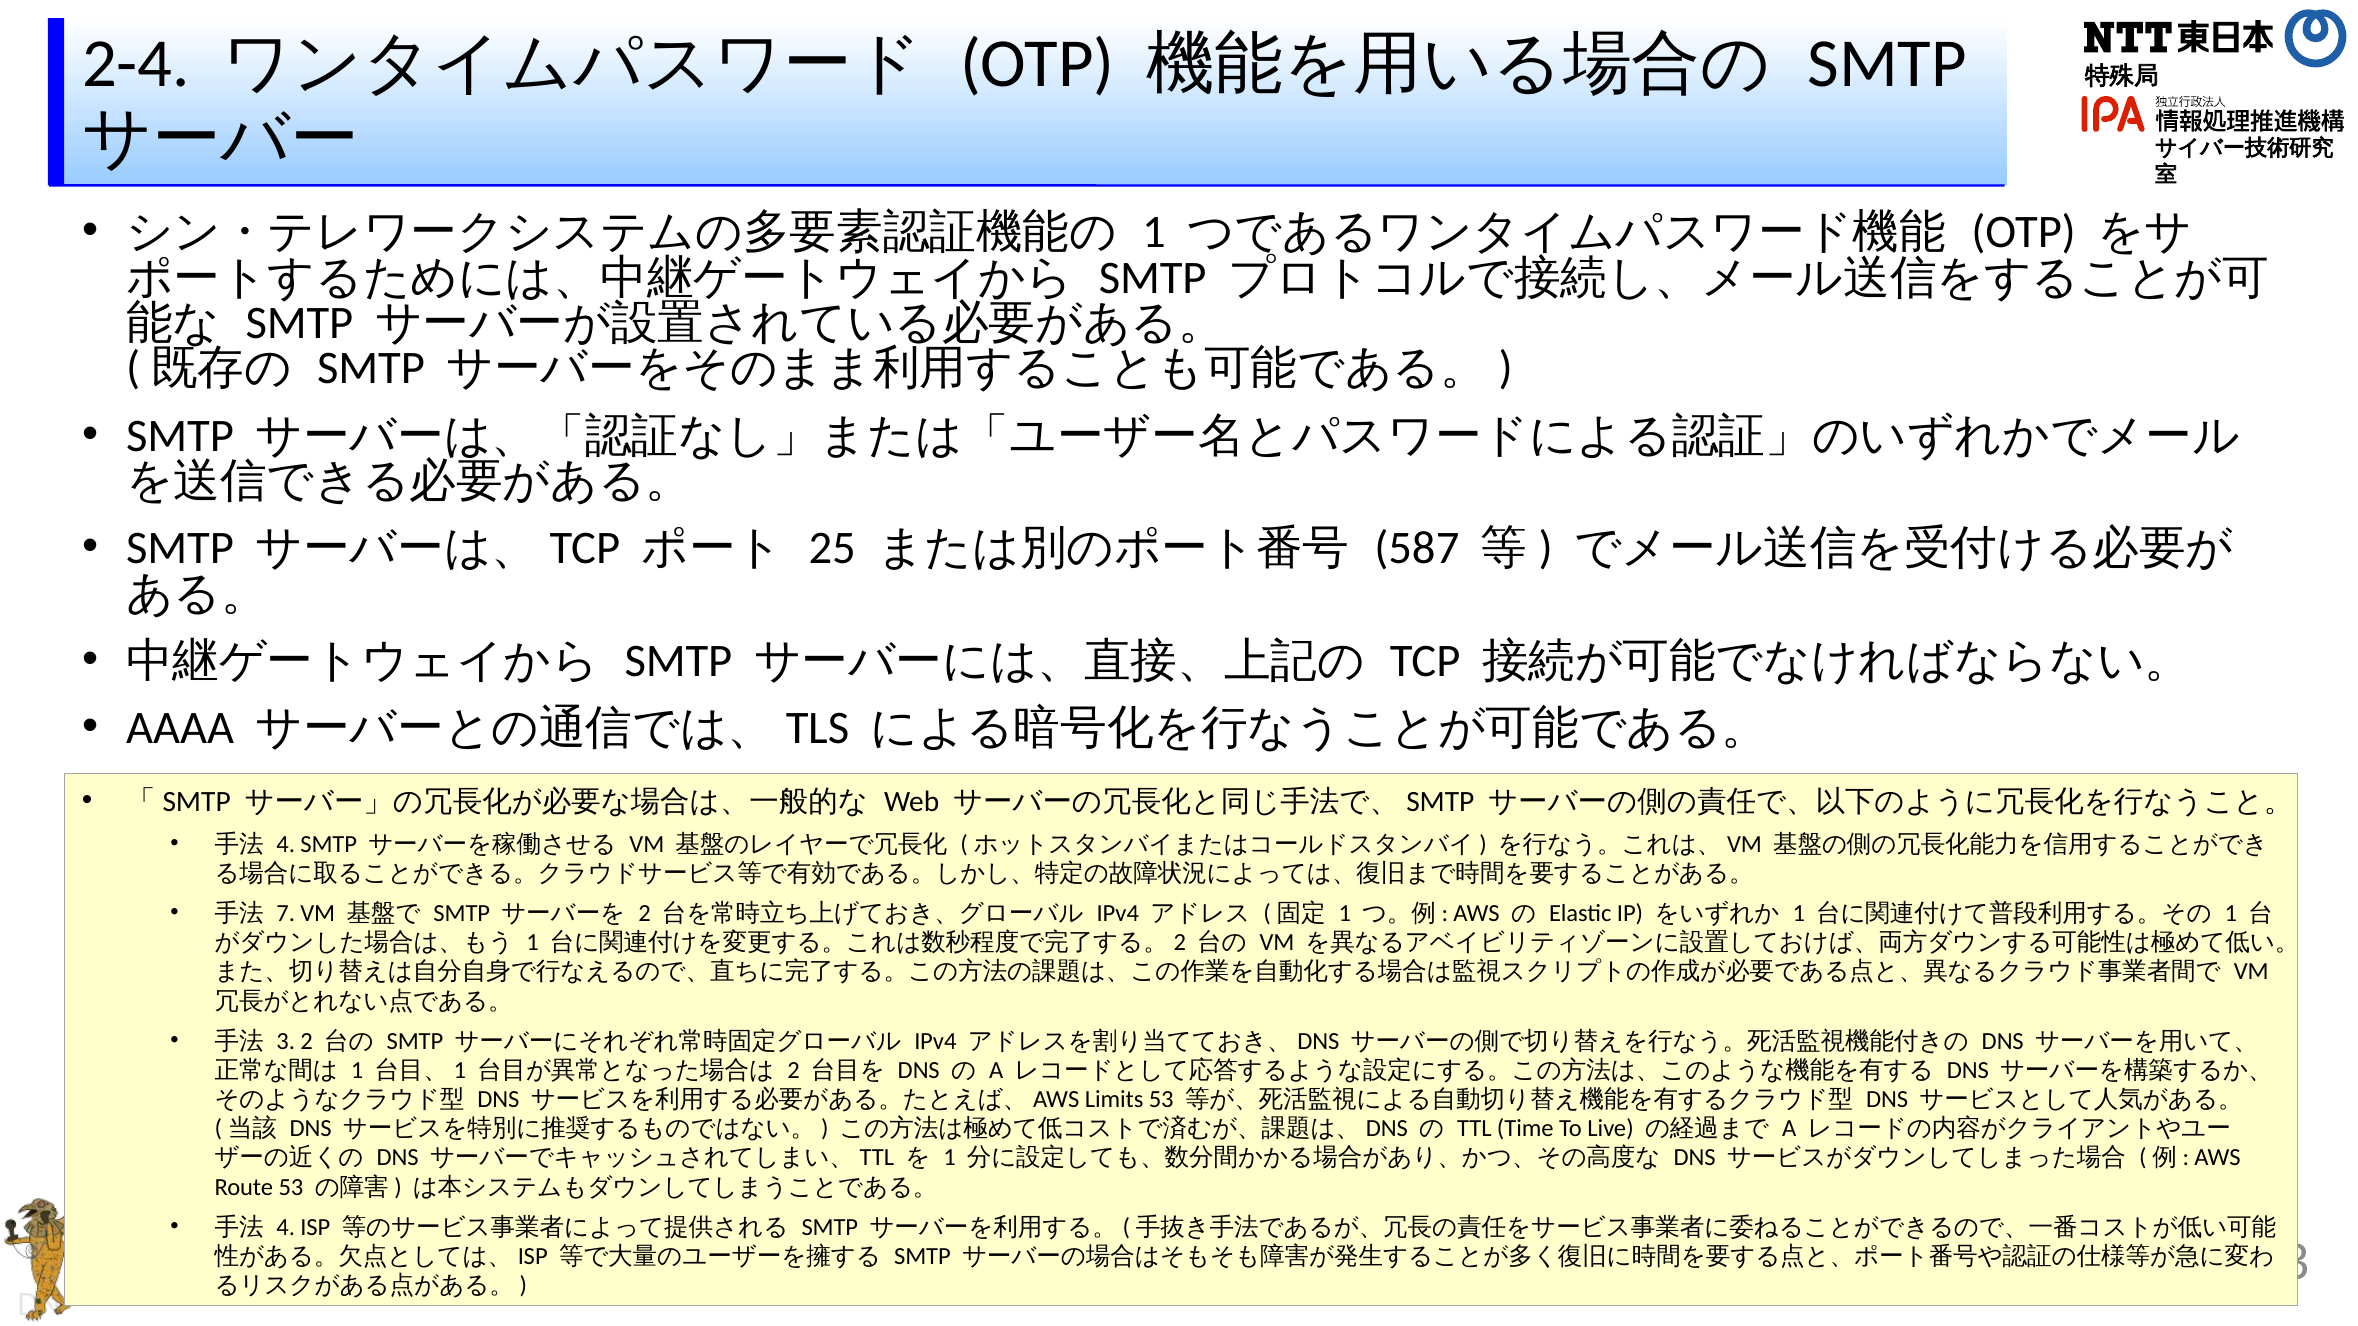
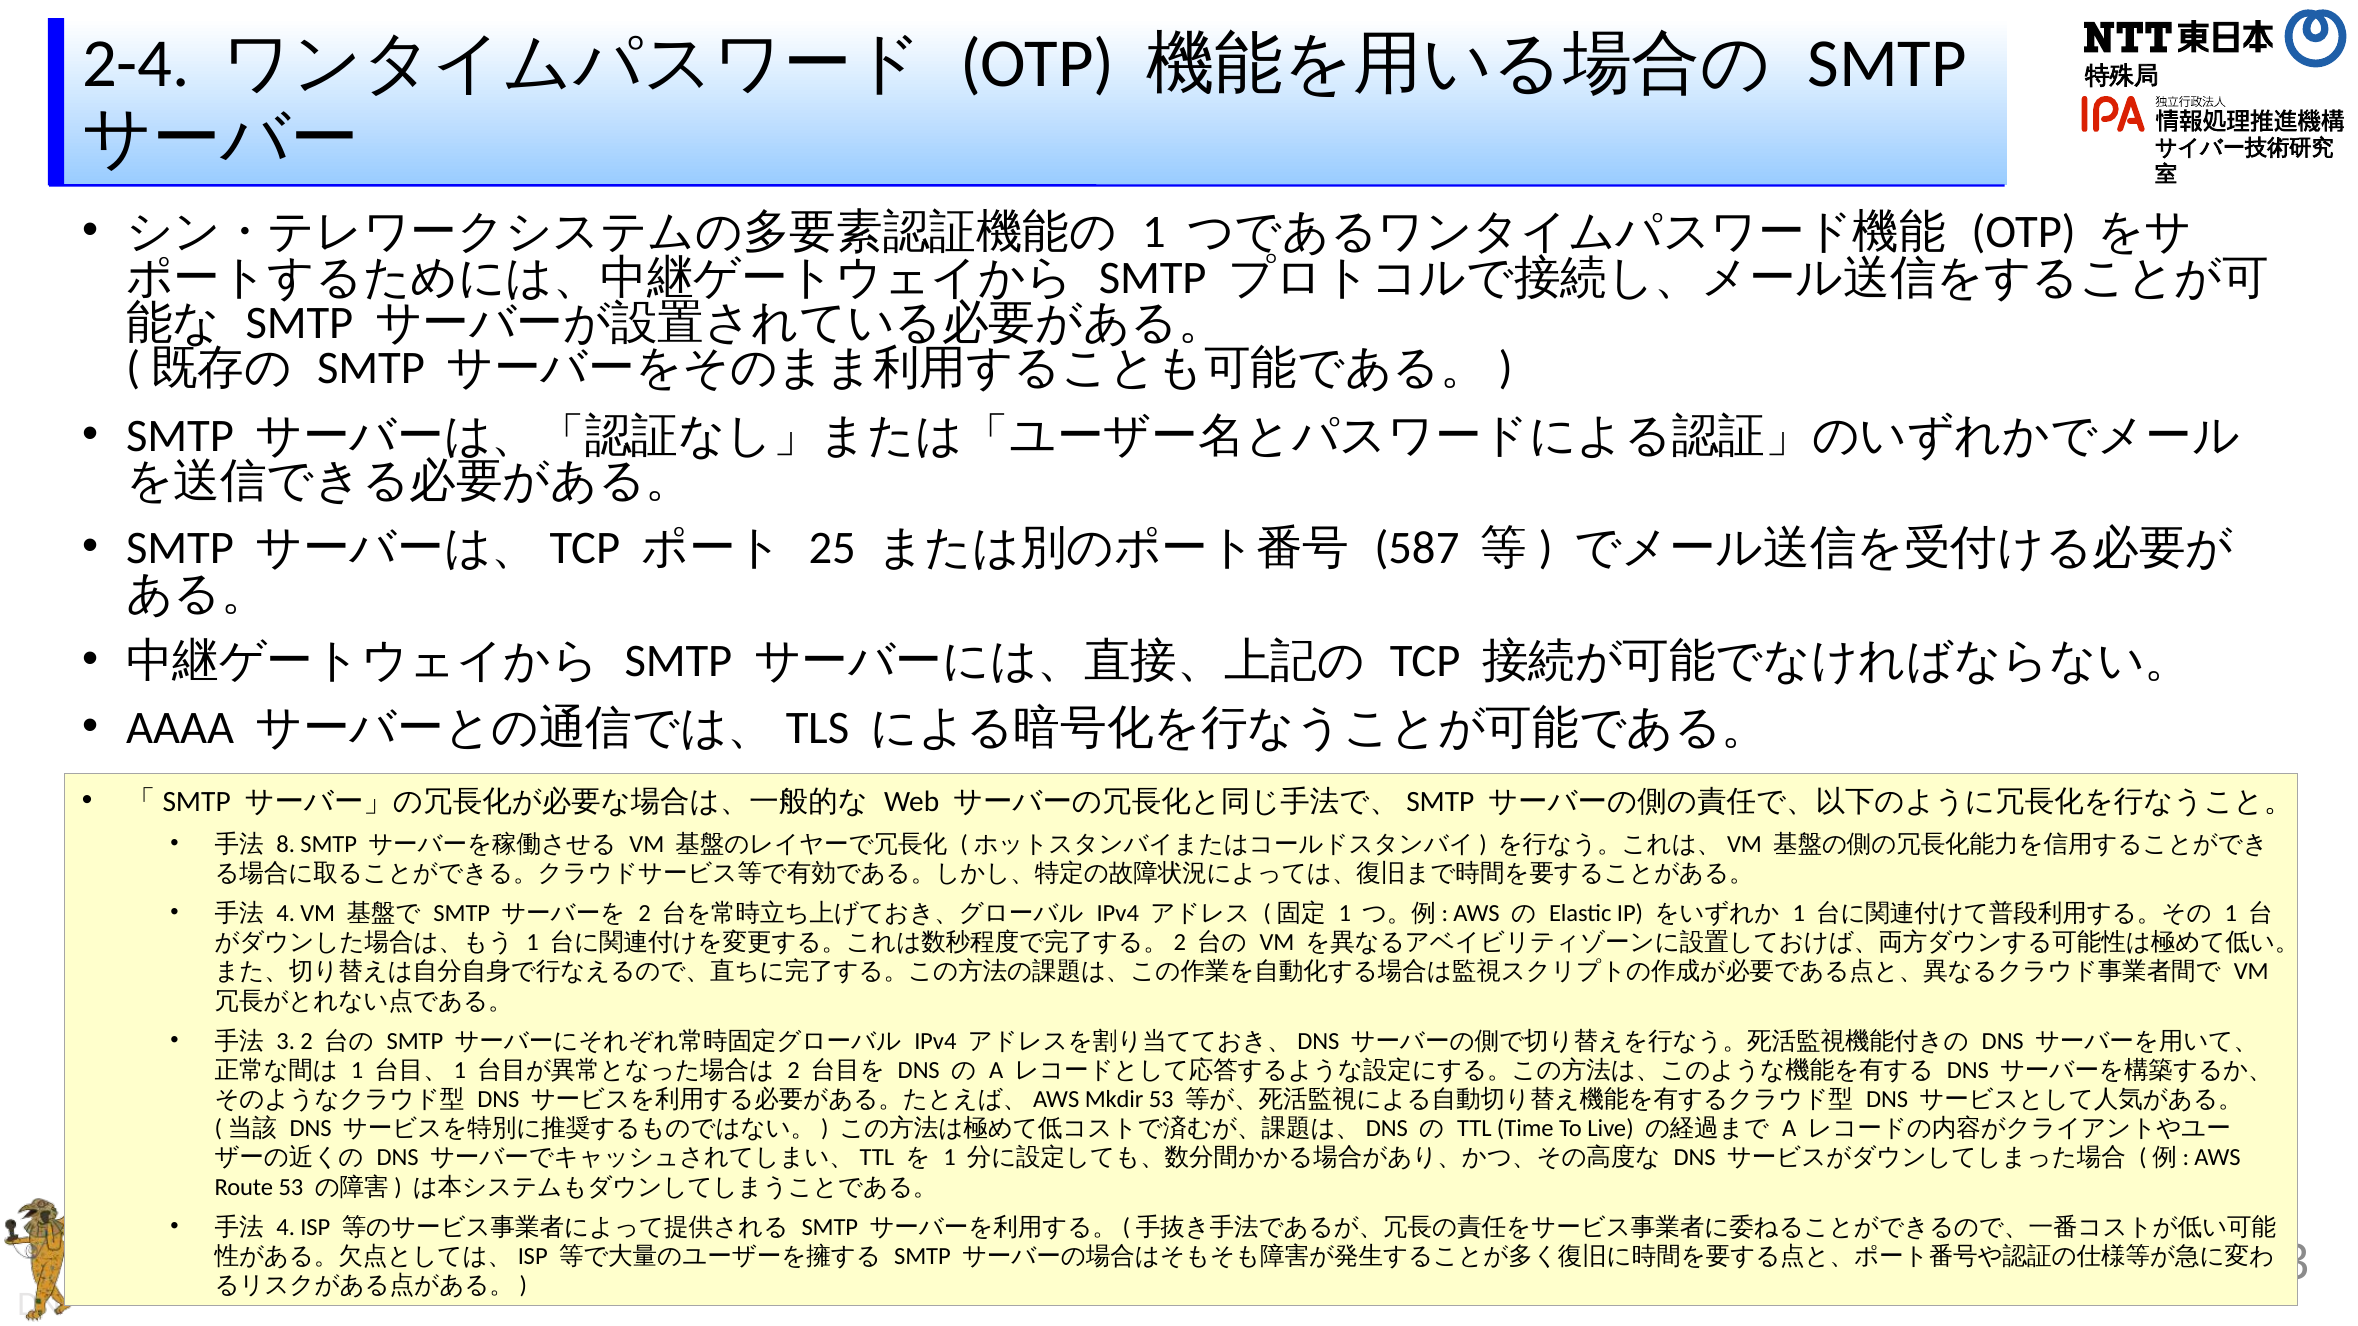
4: 4 -> 8 (286, 844)
7: 7 -> 4 (286, 914)
Limits: Limits -> Mkdir (1114, 1100)
